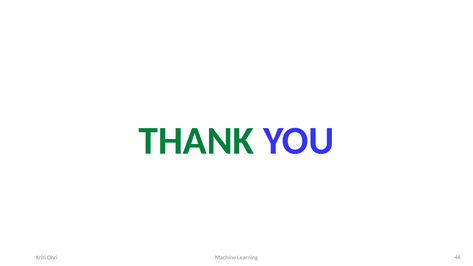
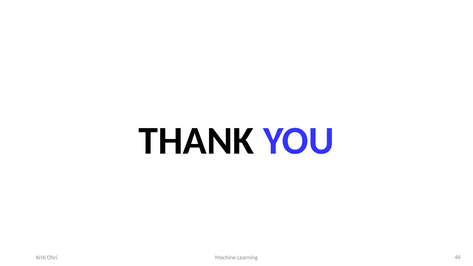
THANK colour: green -> black (196, 141)
